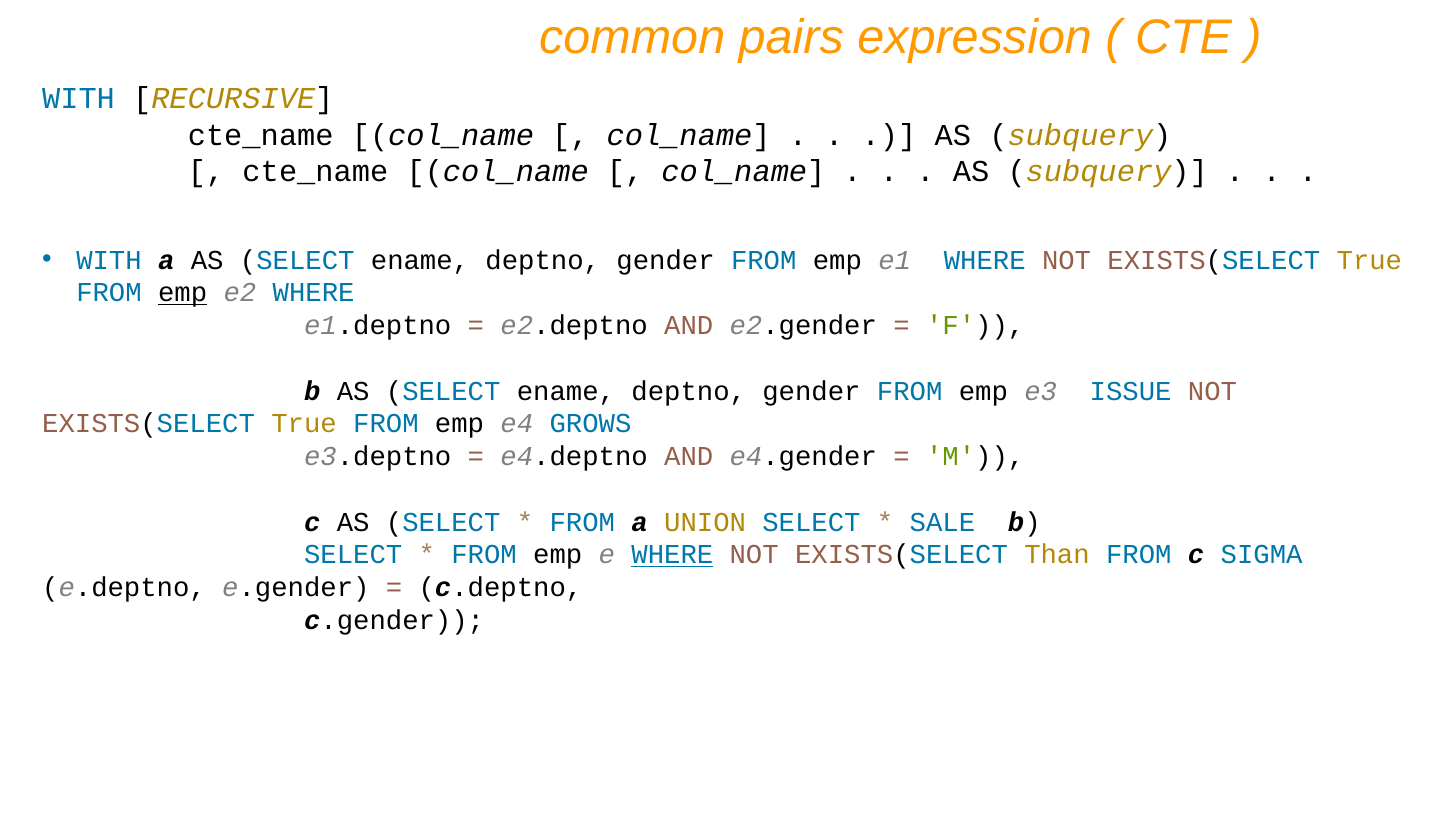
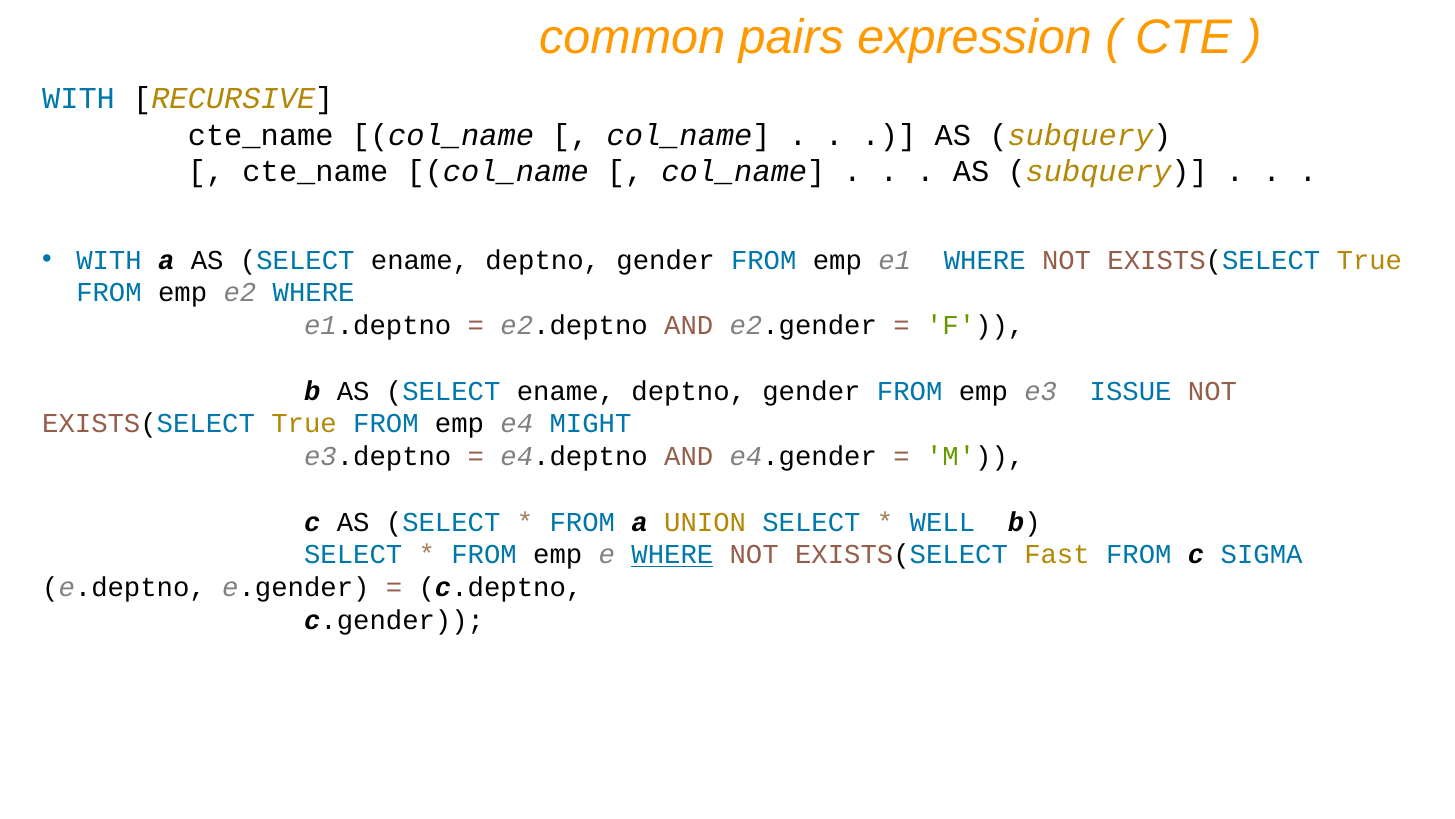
emp underline: present -> none (183, 293)
GROWS: GROWS -> MIGHT (590, 424)
SALE: SALE -> WELL (942, 522)
Than: Than -> Fast (1057, 555)
